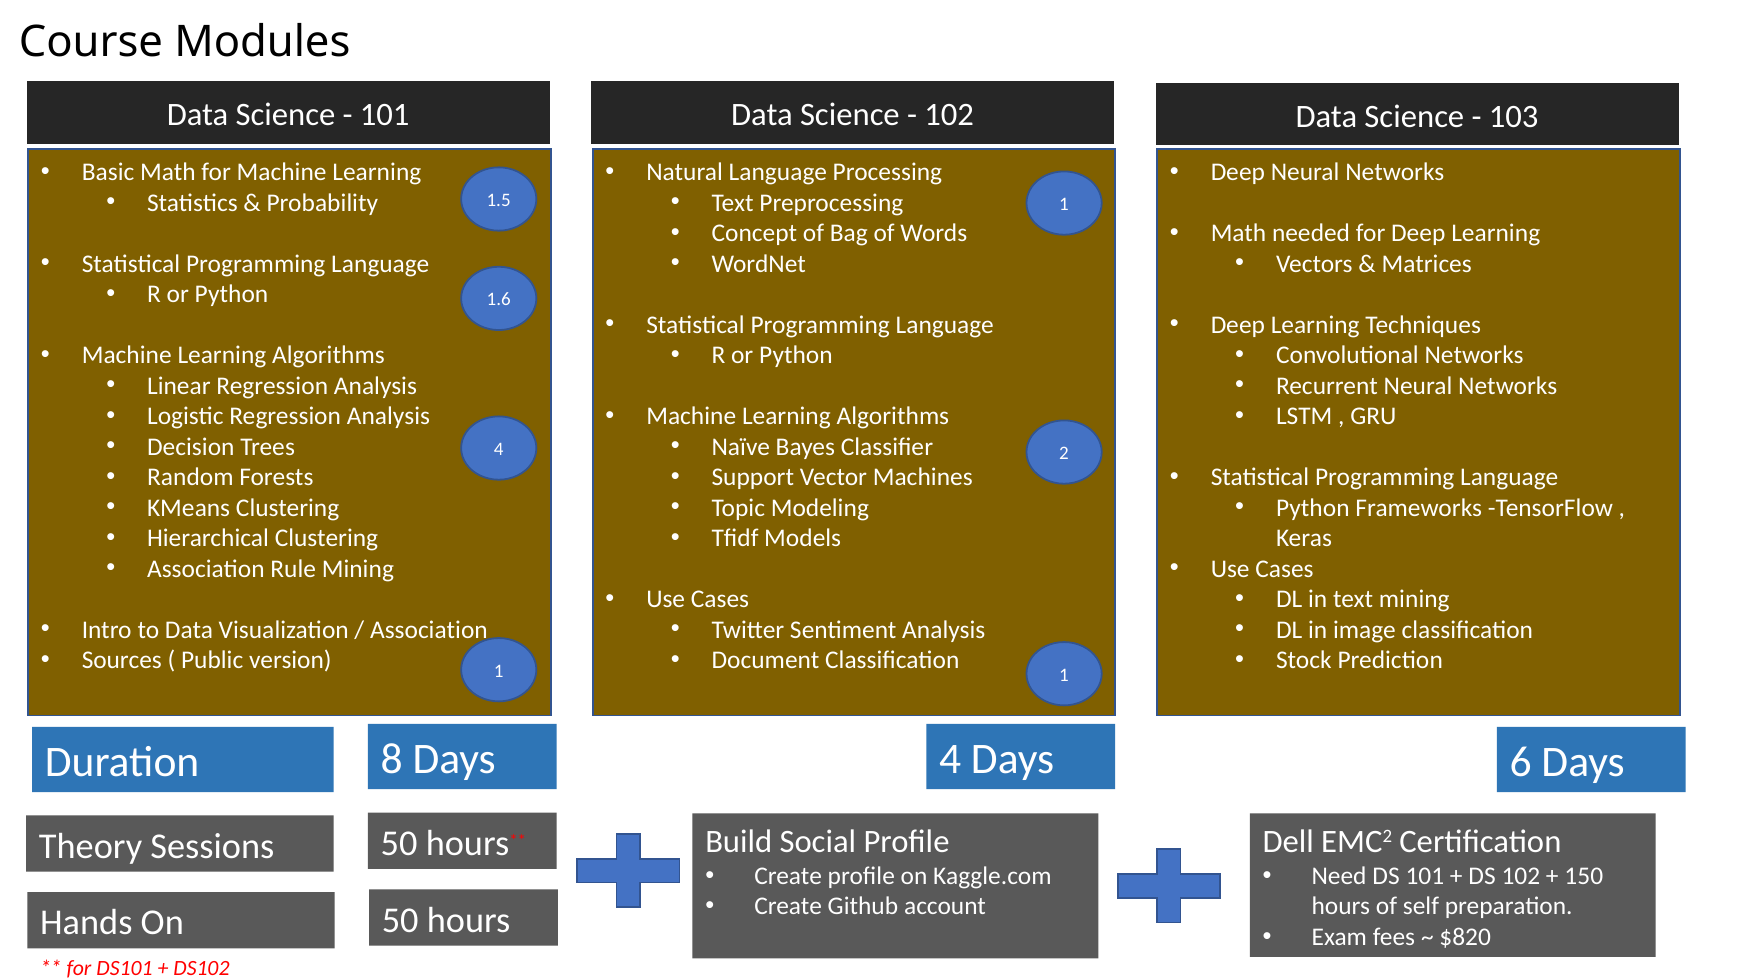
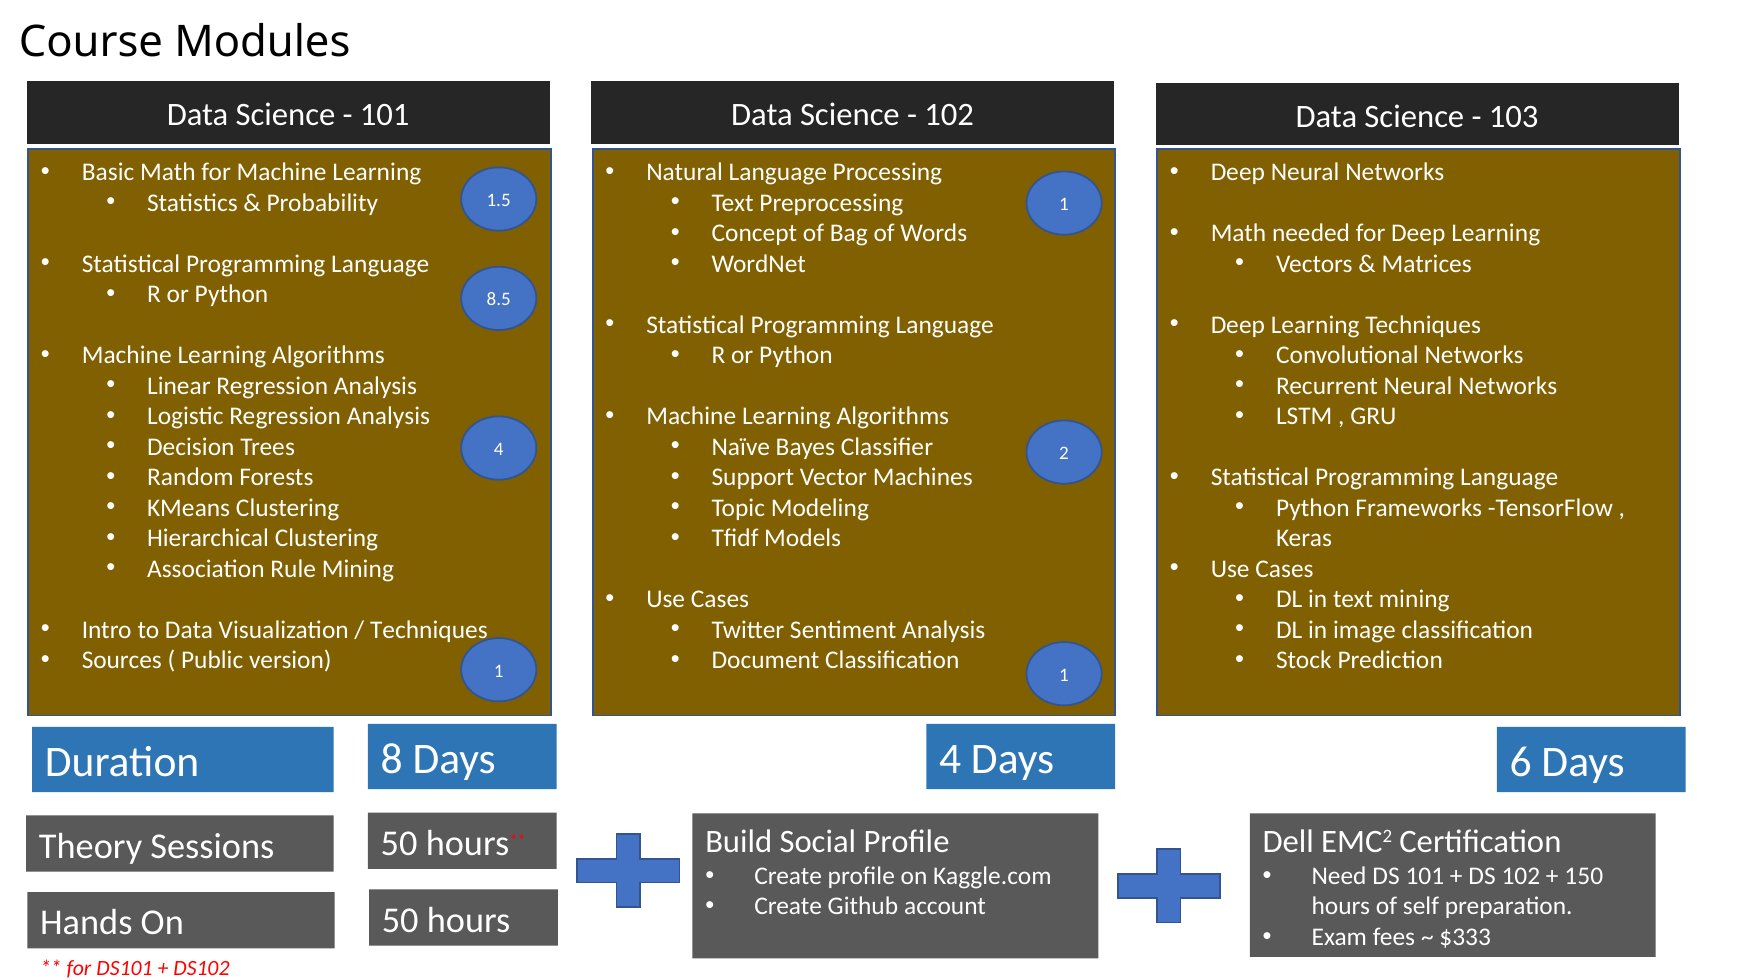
1.6: 1.6 -> 8.5 (499, 300)
Association: Association -> Techniques (429, 630)
$820: $820 -> $333 (1465, 937)
